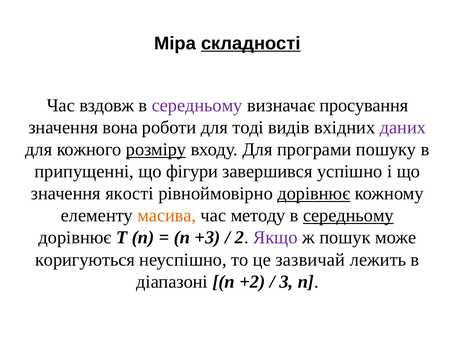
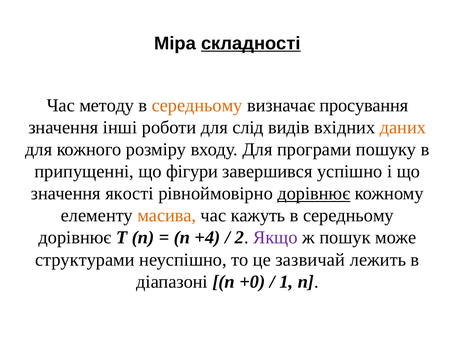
вздовж: вздовж -> методу (107, 106)
середньому colour: purple -> orange (197, 106)
вона: вона -> інші (120, 128)
тоді: тоді -> слід (248, 128)
даних colour: purple -> orange (403, 128)
розміру underline: present -> none (156, 150)
методу: методу -> кажуть (258, 216)
середньому underline: present -> none (348, 216)
+3: +3 -> +4 (208, 238)
коригуються: коригуються -> структурами (85, 260)
+2: +2 -> +0 (252, 282)
3: 3 -> 1 (286, 282)
